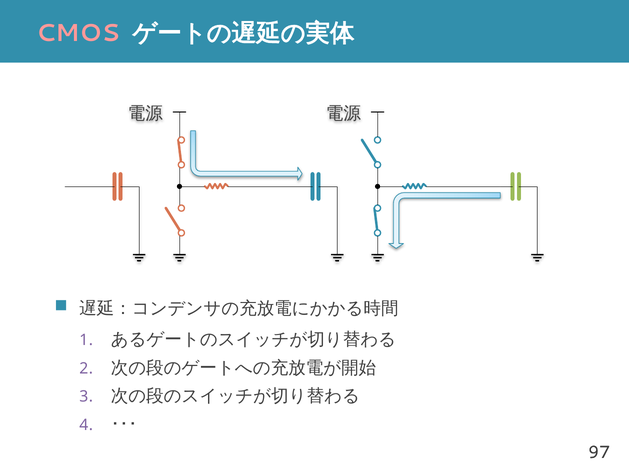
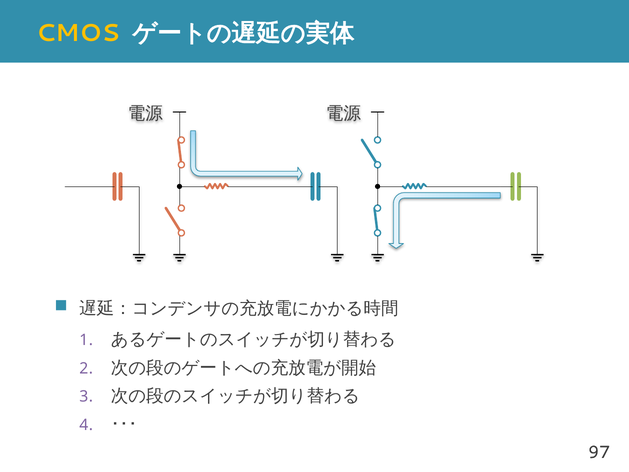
CMOS colour: pink -> yellow (78, 33)
